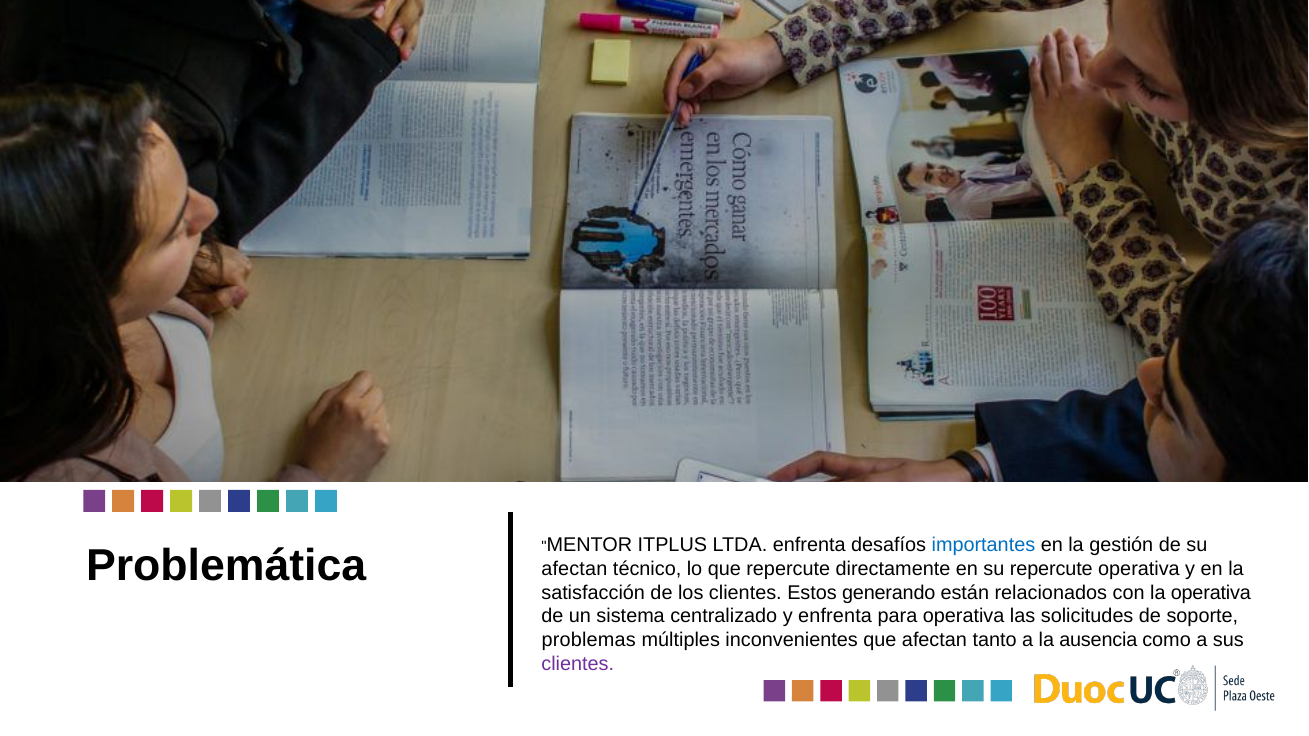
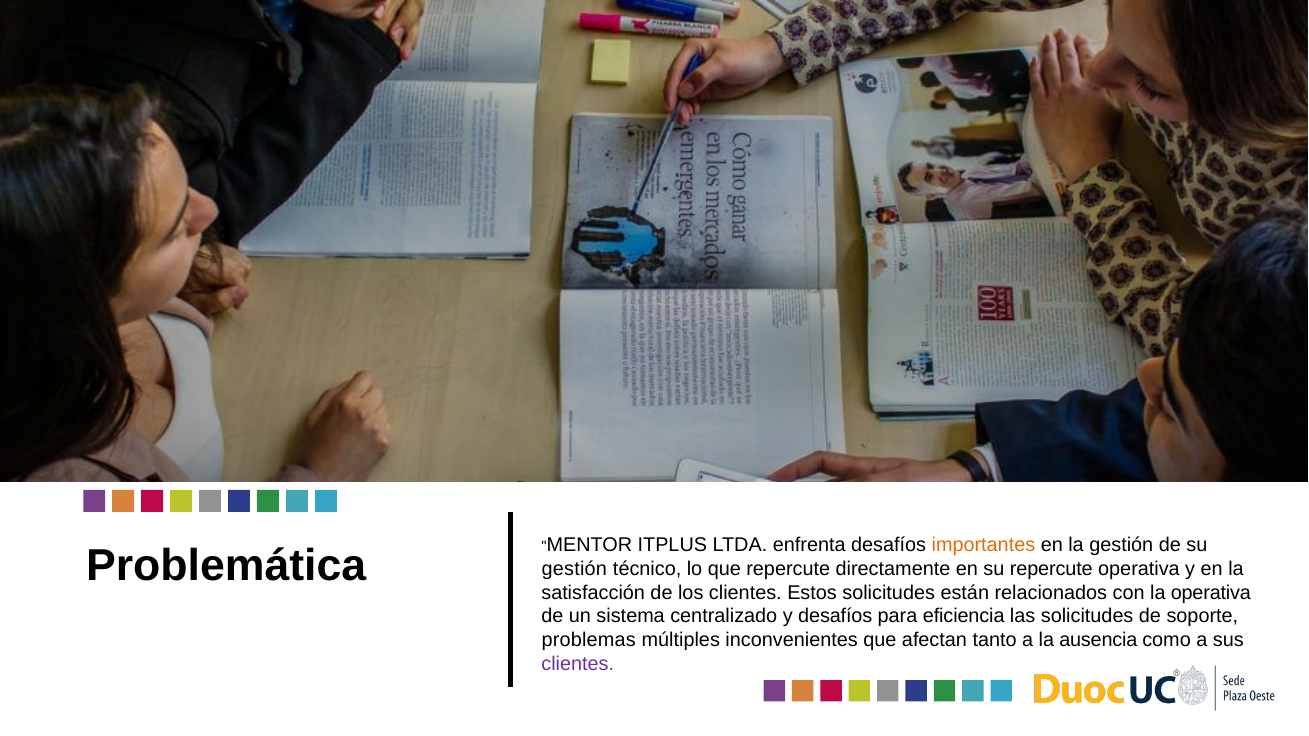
importantes colour: blue -> orange (983, 545)
afectan: afectan -> gestión (574, 569)
Estos generando: generando -> solicitudes (889, 593)
y enfrenta: enfrenta -> desafíos (835, 617)
para operativa: operativa -> eficiencia (964, 617)
